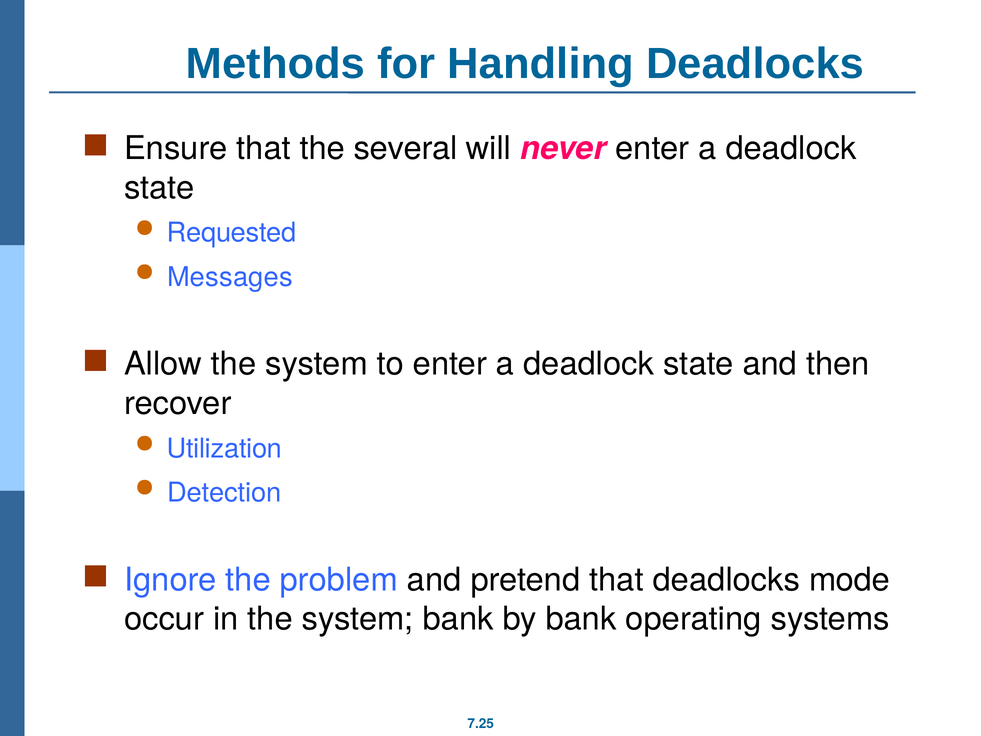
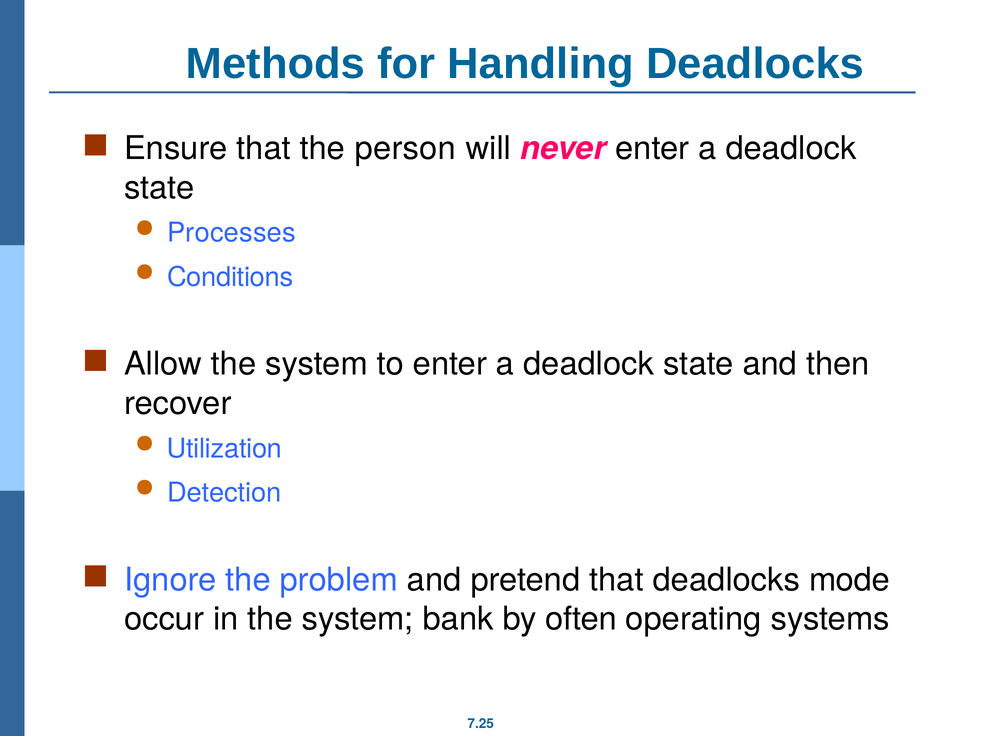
several: several -> person (405, 148)
Requested: Requested -> Processes (231, 233)
Messages: Messages -> Conditions (230, 277)
by bank: bank -> often (581, 619)
